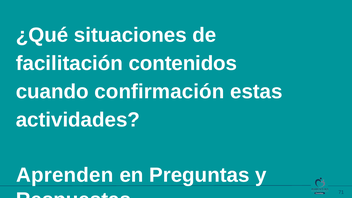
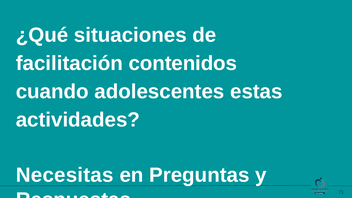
confirmación: confirmación -> adolescentes (159, 92)
Aprenden: Aprenden -> Necesitas (65, 175)
